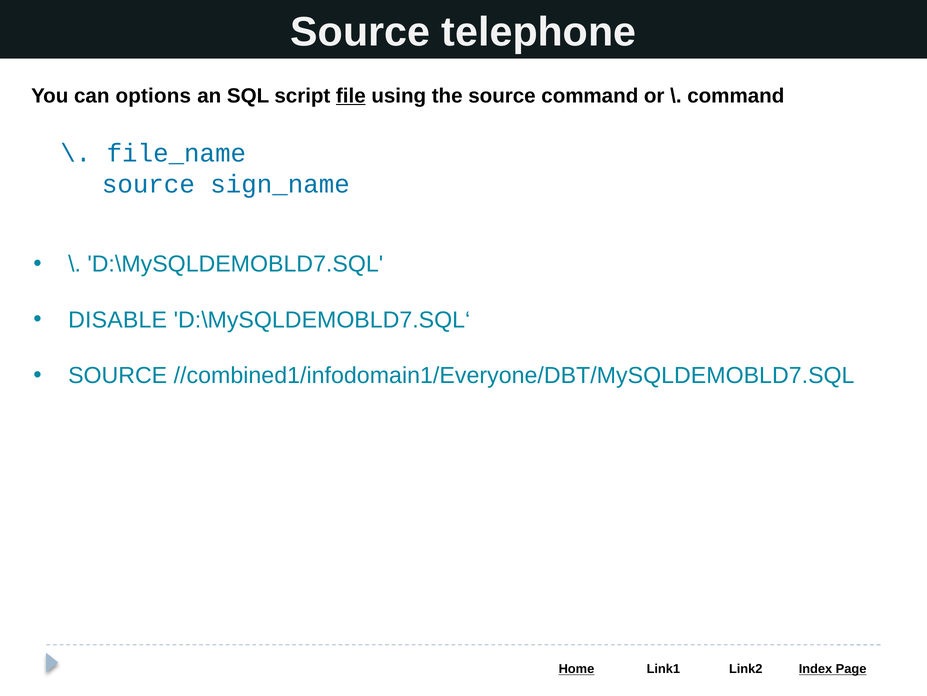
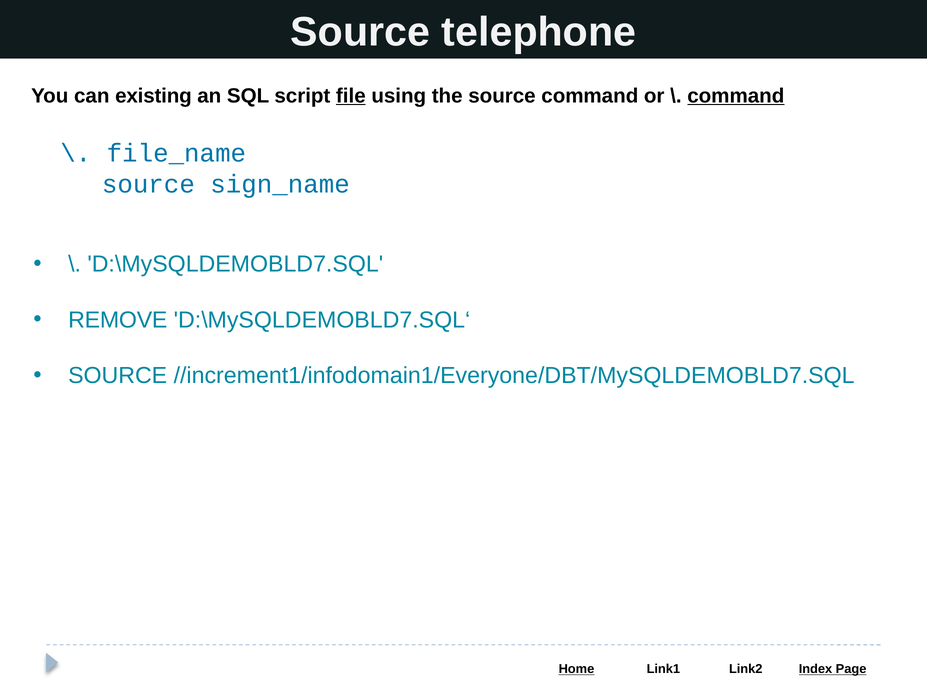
options: options -> existing (153, 96)
command underline: none -> present (736, 96)
DISABLE: DISABLE -> REMOVE (118, 320)
//combined1/infodomain1/Everyone/DBT/MySQLDEMOBLD7.SQL: //combined1/infodomain1/Everyone/DBT/MySQLDEMOBLD7.SQL -> //increment1/infodomain1/Everyone/DBT/MySQLDEMOBLD7.SQL (514, 375)
